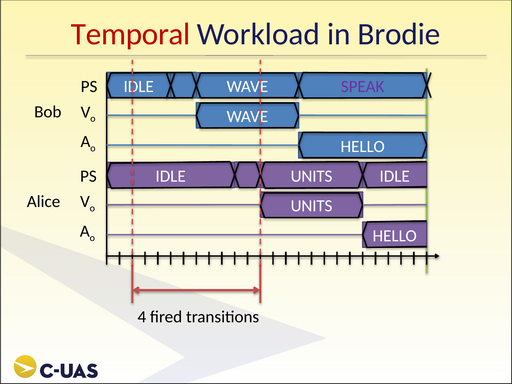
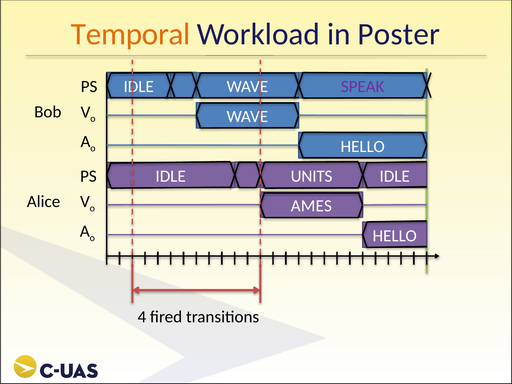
Temporal colour: red -> orange (131, 34)
Brodie: Brodie -> Poster (399, 34)
UNITS: UNITS -> AMES (311, 206)
